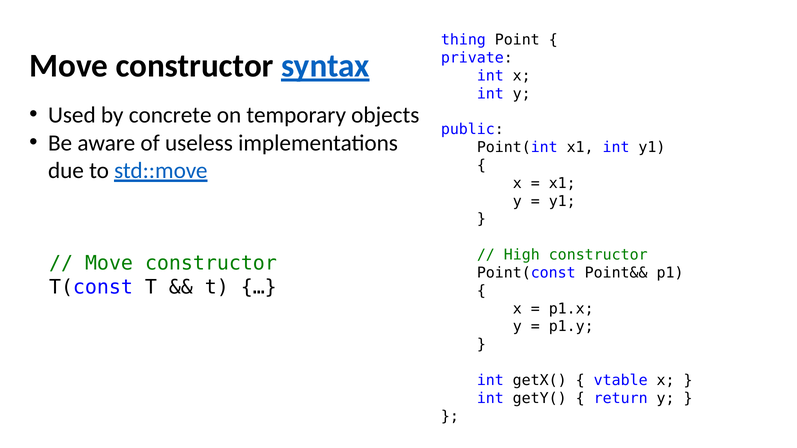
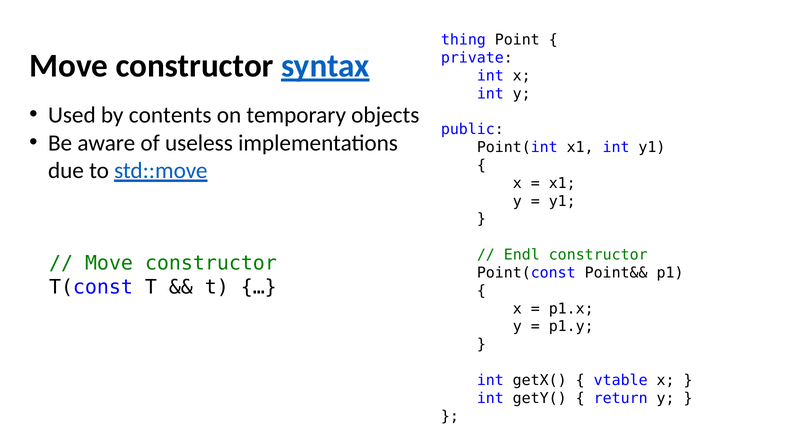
concrete: concrete -> contents (170, 115)
High: High -> Endl (522, 255)
